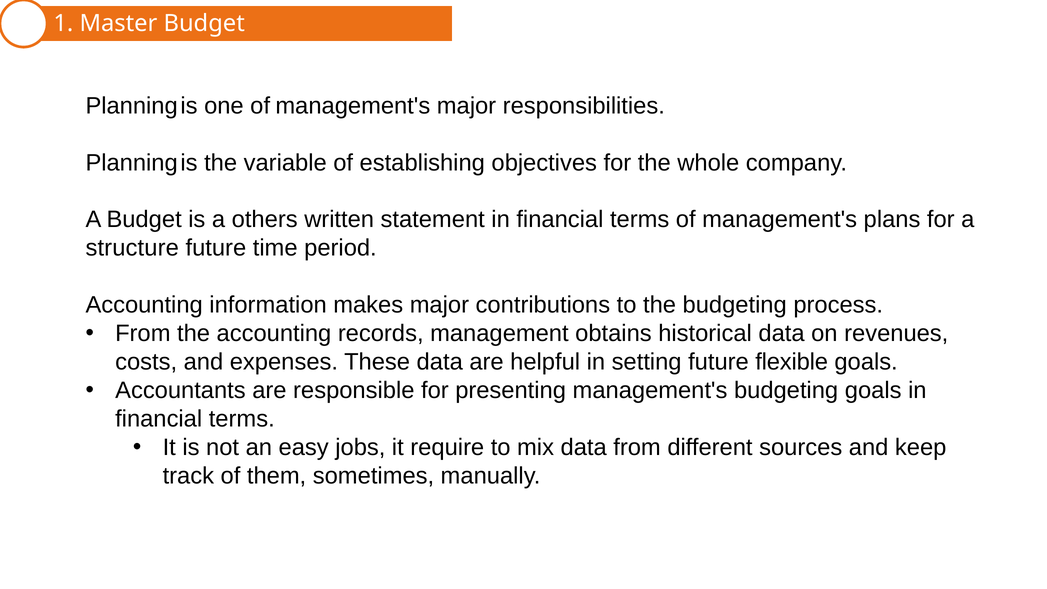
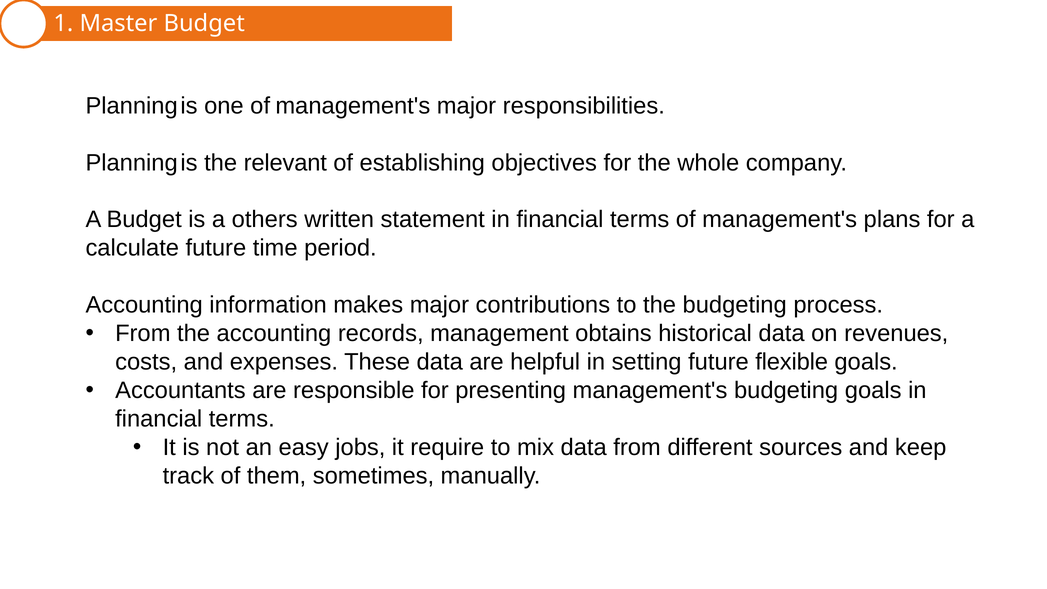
variable: variable -> relevant (285, 163)
structure: structure -> calculate (132, 248)
